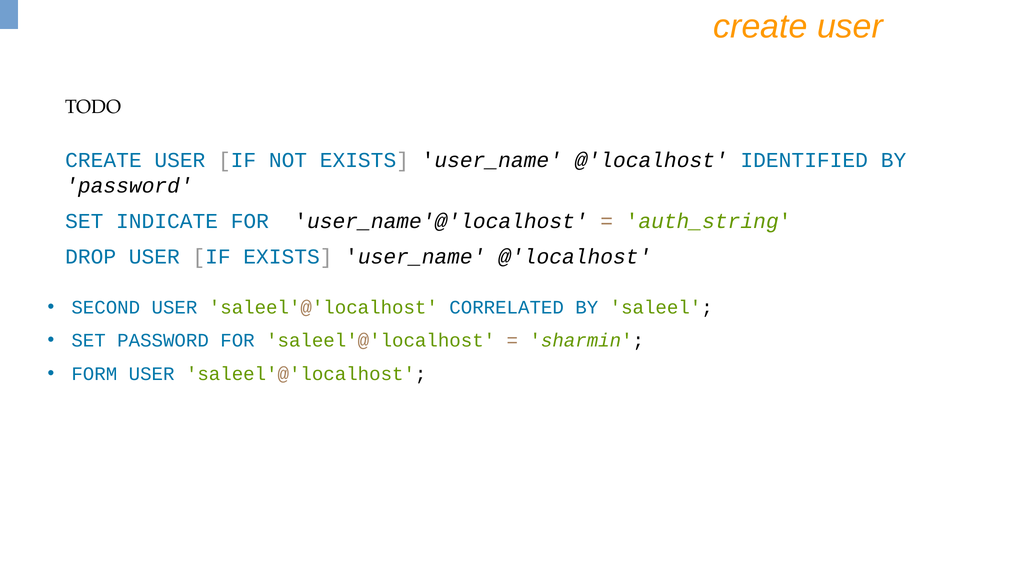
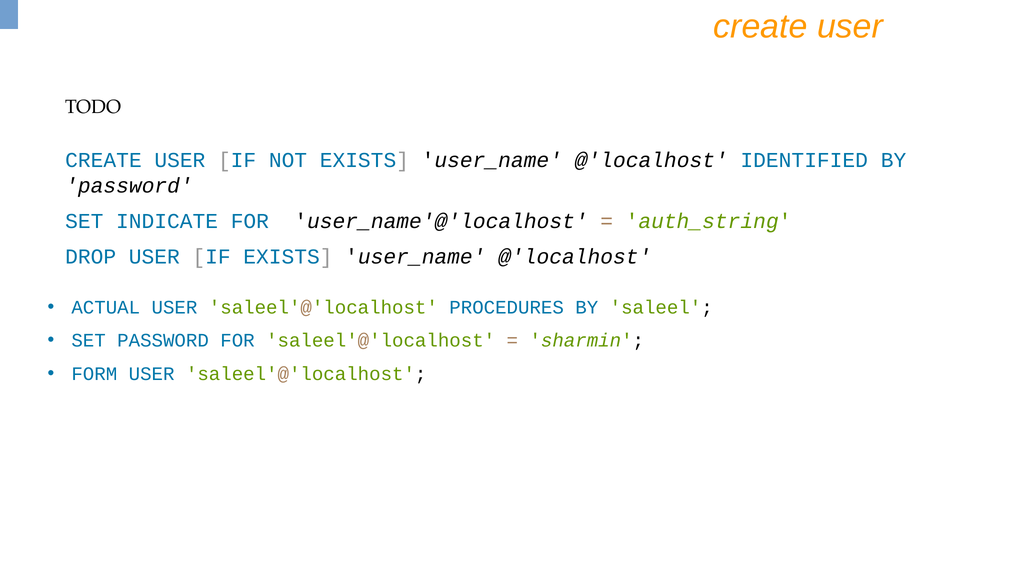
SECOND: SECOND -> ACTUAL (106, 307)
CORRELATED: CORRELATED -> PROCEDURES (507, 307)
